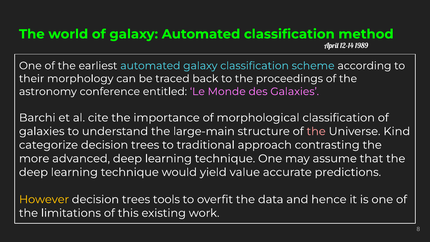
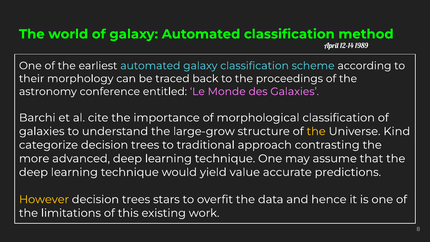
large-main: large-main -> large-grow (204, 131)
the colour: pink -> yellow (316, 131)
tools: tools -> stars (166, 199)
